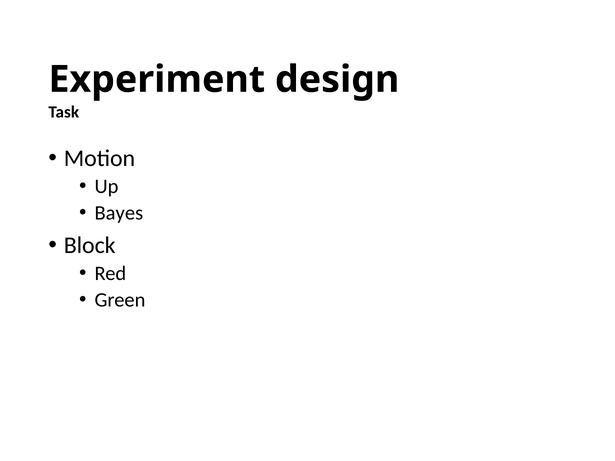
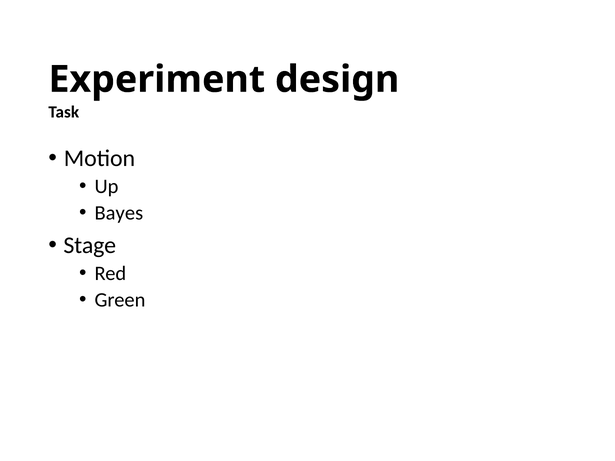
Block: Block -> Stage (90, 245)
